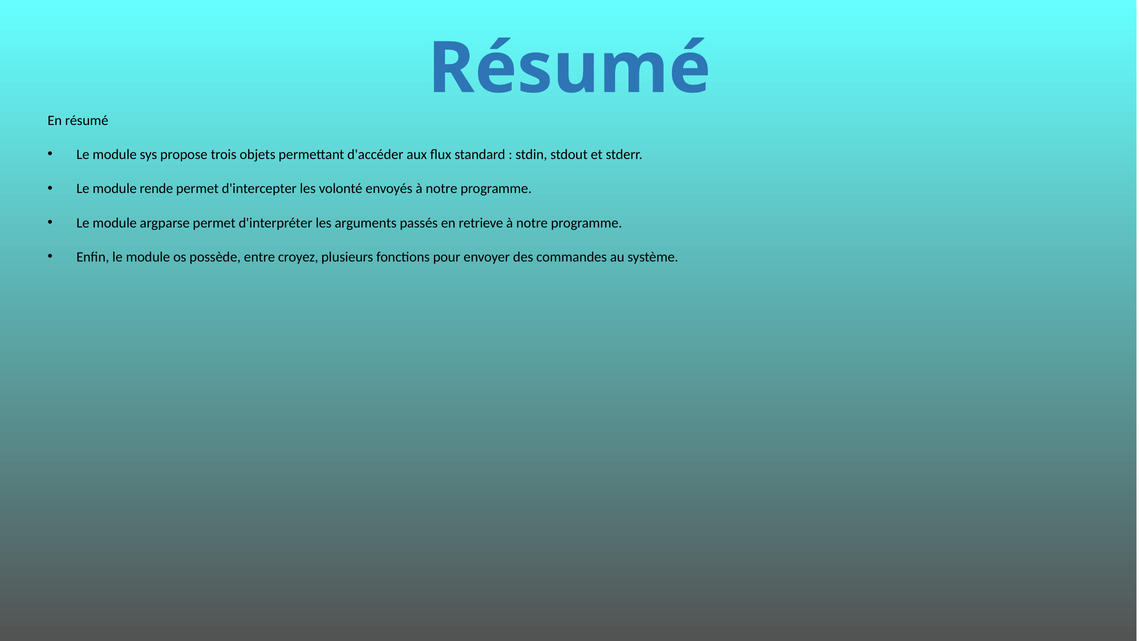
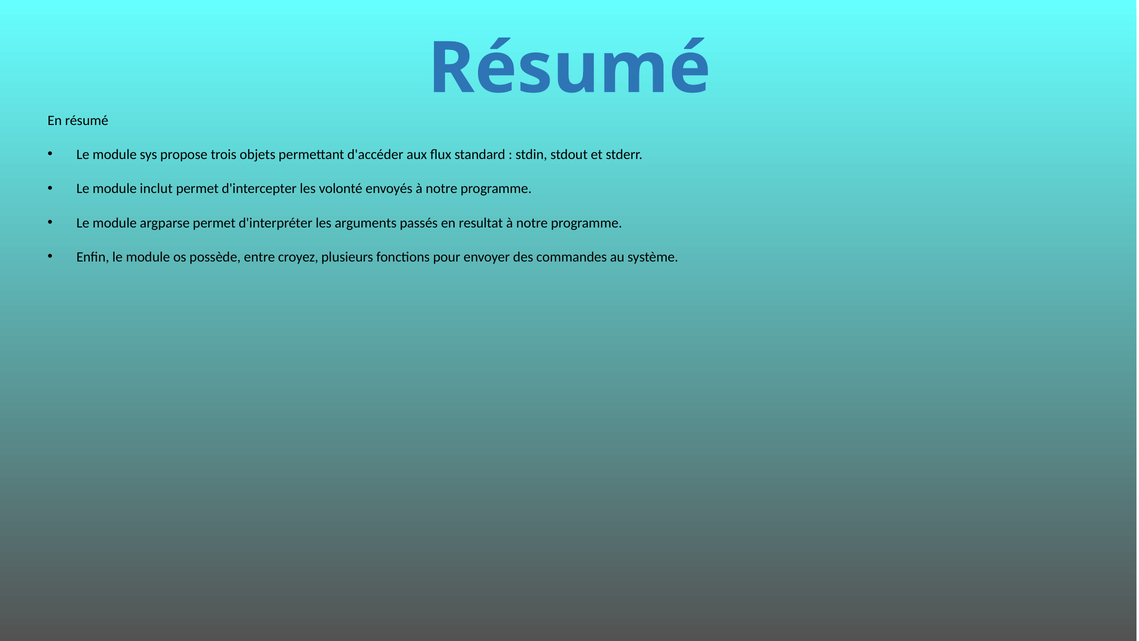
rende: rende -> inclut (156, 189)
retrieve: retrieve -> resultat (481, 223)
